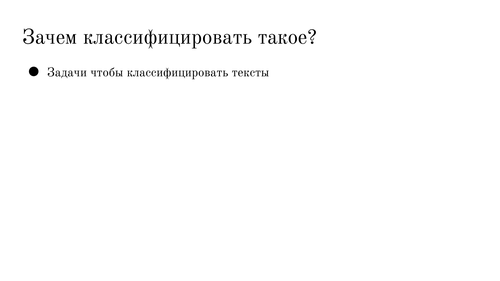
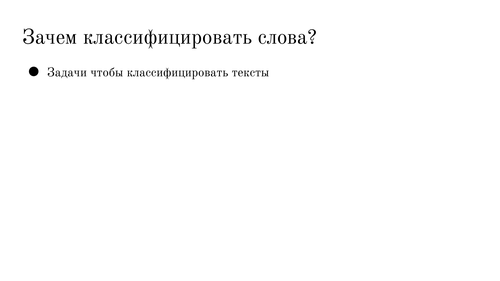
такое: такое -> слова (287, 37)
